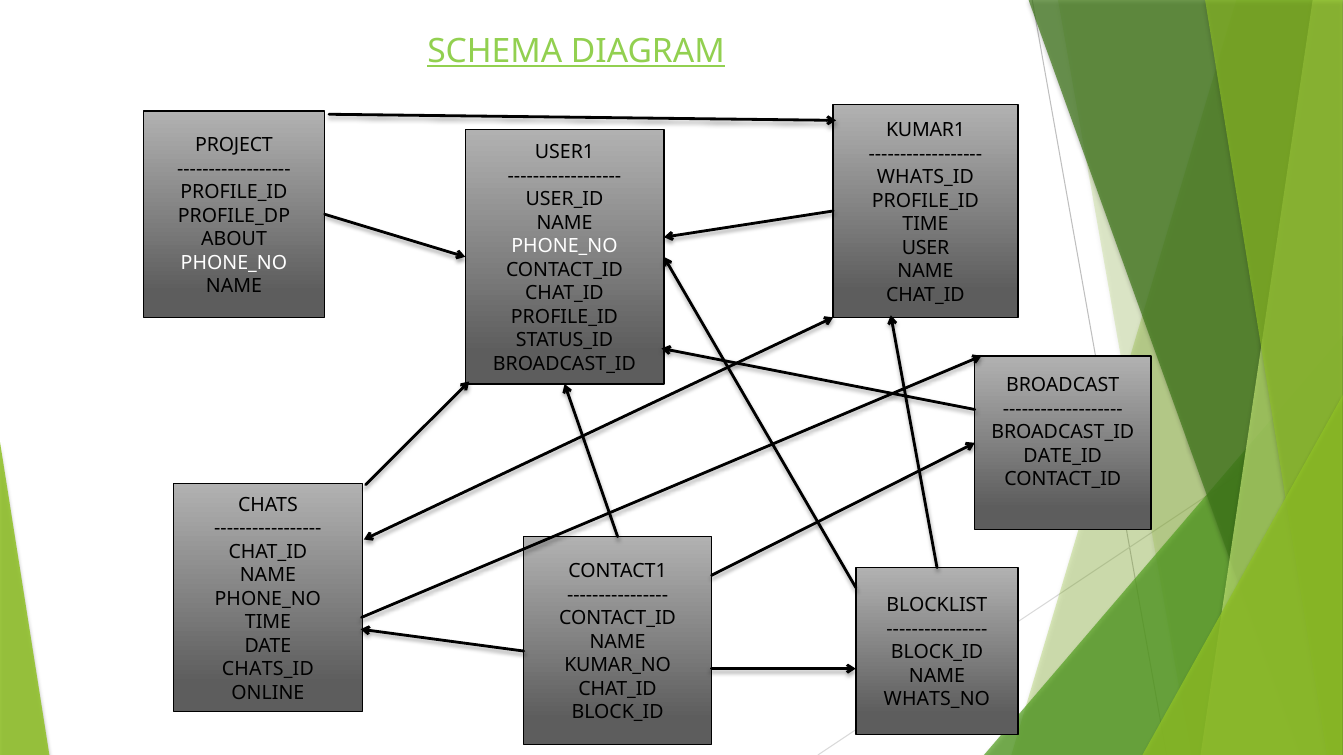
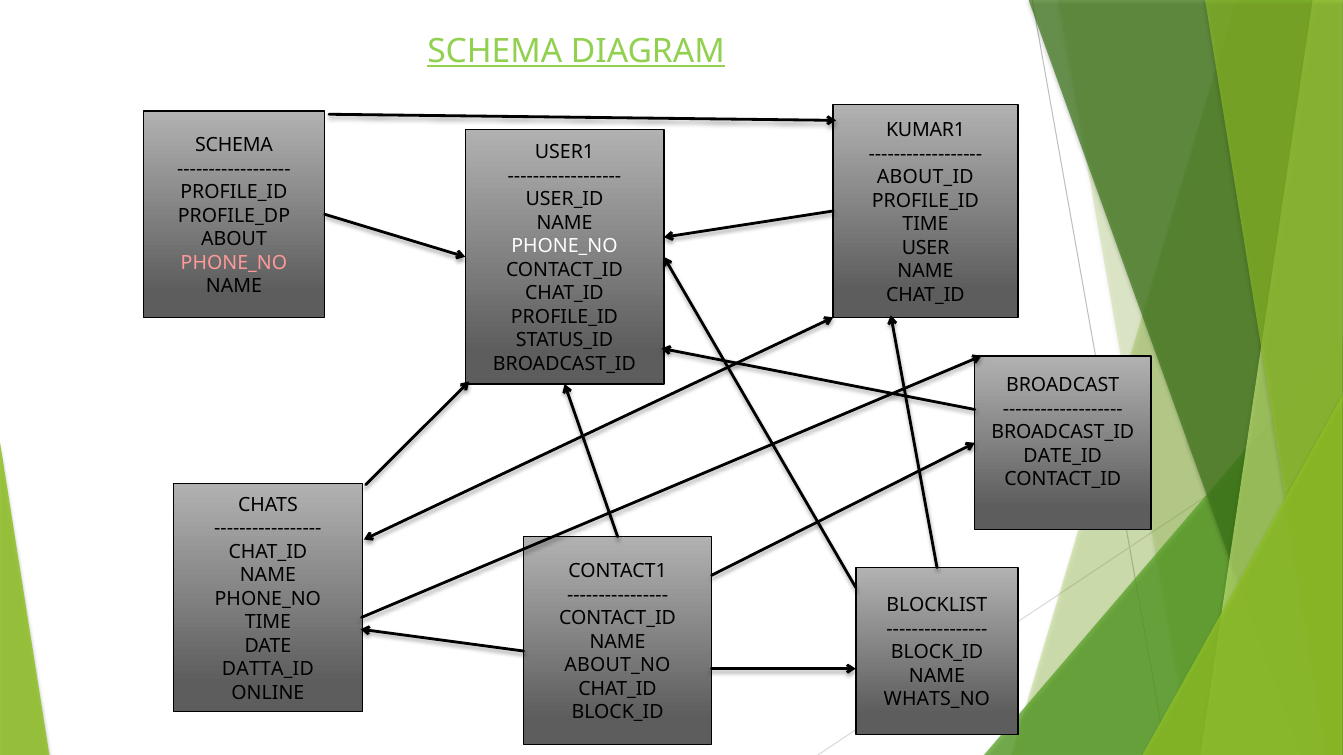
PROJECT: PROJECT -> SCHEMA (234, 145)
WHATS_ID: WHATS_ID -> ABOUT_ID (925, 177)
PHONE_NO colour: white -> pink (234, 263)
KUMAR_NO: KUMAR_NO -> ABOUT_NO (617, 666)
CHATS_ID: CHATS_ID -> DATTA_ID (268, 670)
